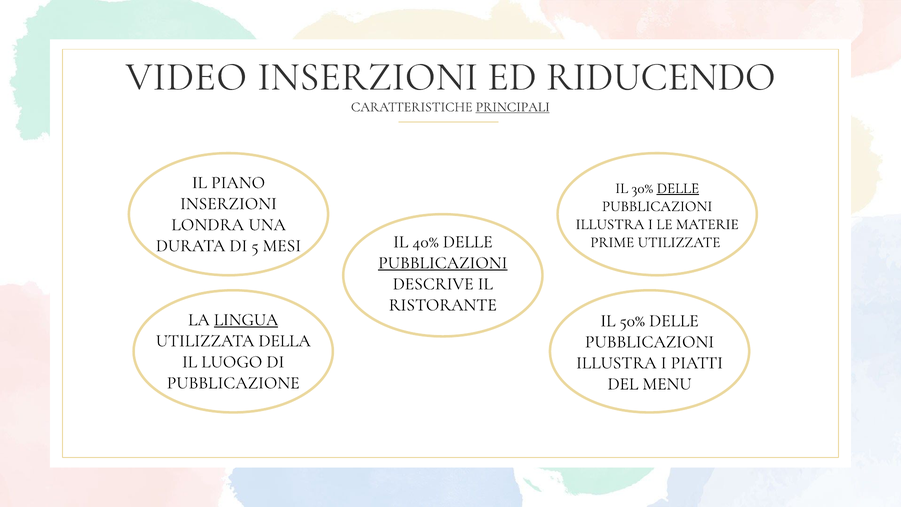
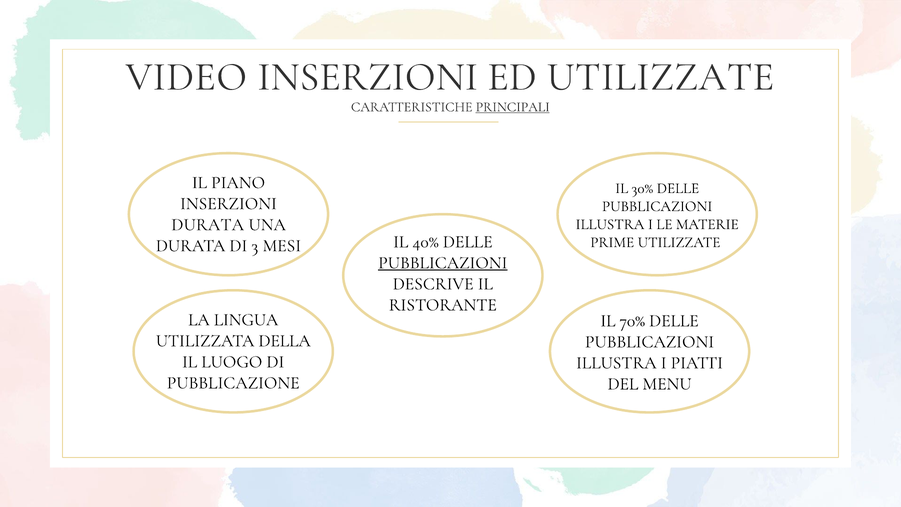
ED RIDUCENDO: RIDUCENDO -> UTILIZZATE (660, 76)
DELLE underline: present -> none (678, 188)
LONDRA: LONDRA -> DURATA (208, 224)
5: 5 -> 3 (255, 245)
LINGUA underline: present -> none (246, 319)
50%: 50% -> 70% (632, 320)
